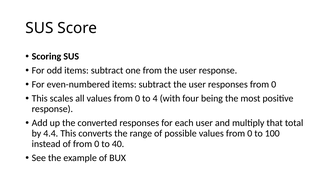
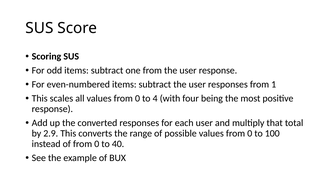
responses from 0: 0 -> 1 (274, 84)
4.4: 4.4 -> 2.9 (51, 133)
